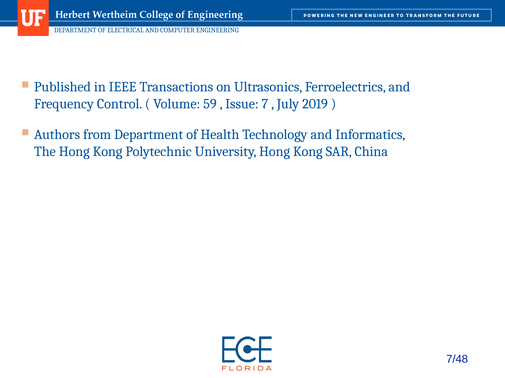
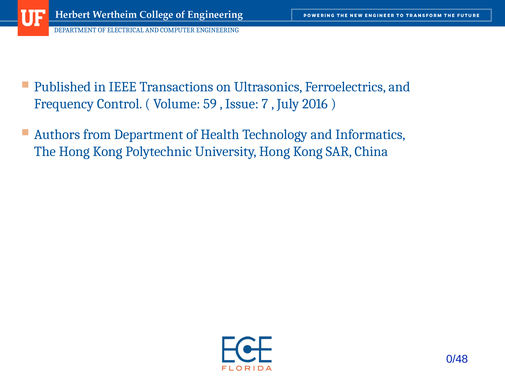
2019: 2019 -> 2016 (315, 104)
7/48: 7/48 -> 0/48 (457, 360)
